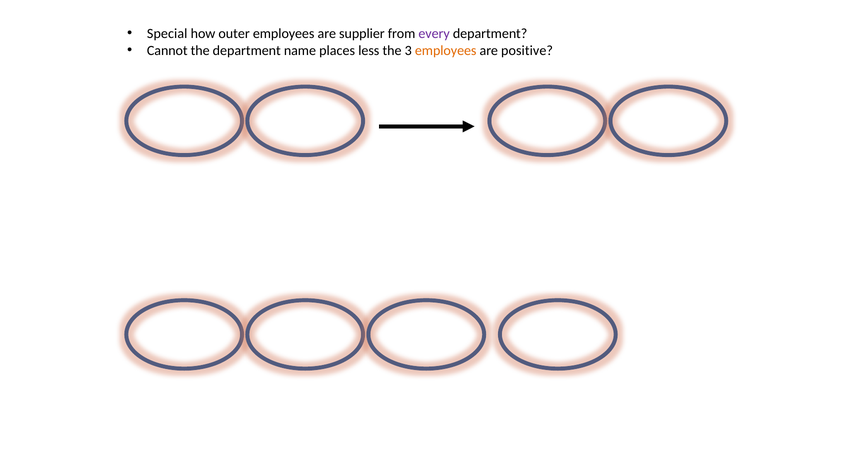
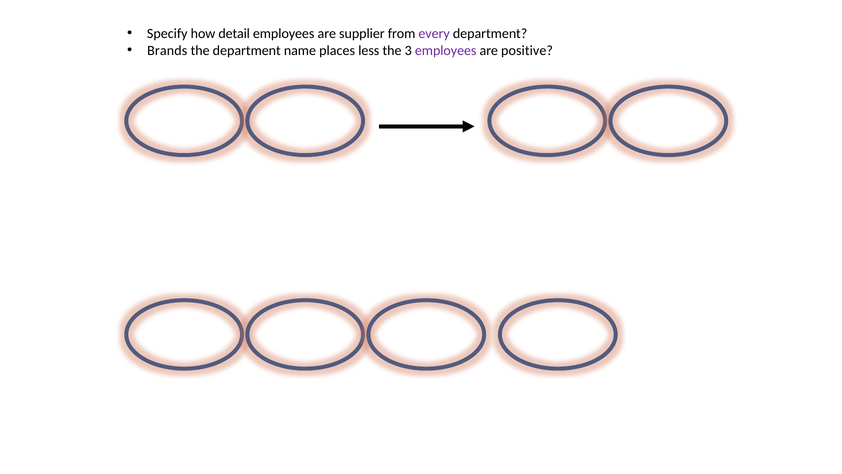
Special: Special -> Specify (167, 34)
outer: outer -> detail (234, 34)
Cannot: Cannot -> Brands (167, 50)
employees colour: orange -> purple (446, 50)
